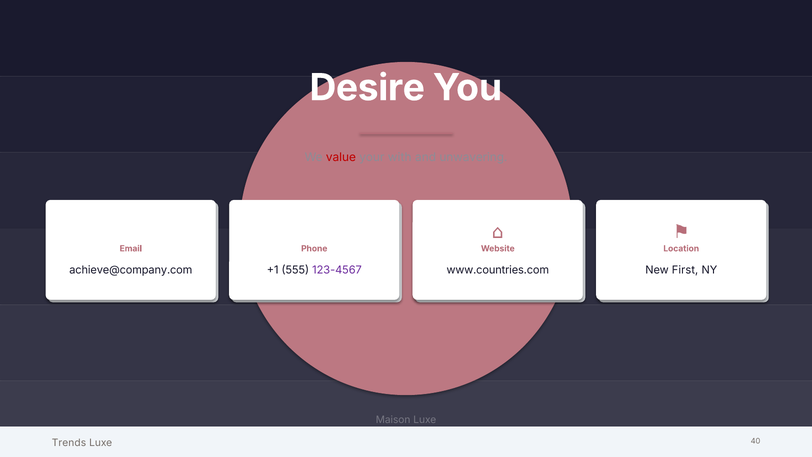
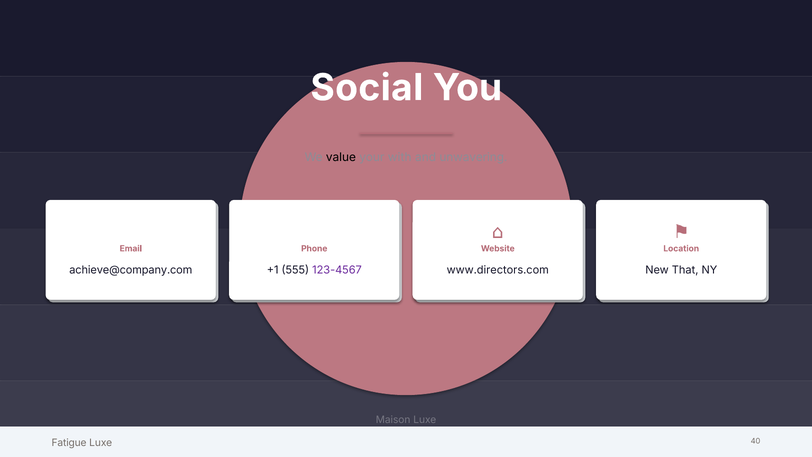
Desire: Desire -> Social (367, 88)
value colour: red -> black (341, 157)
www.countries.com: www.countries.com -> www.directors.com (498, 270)
First: First -> That (685, 270)
Trends: Trends -> Fatigue (69, 443)
